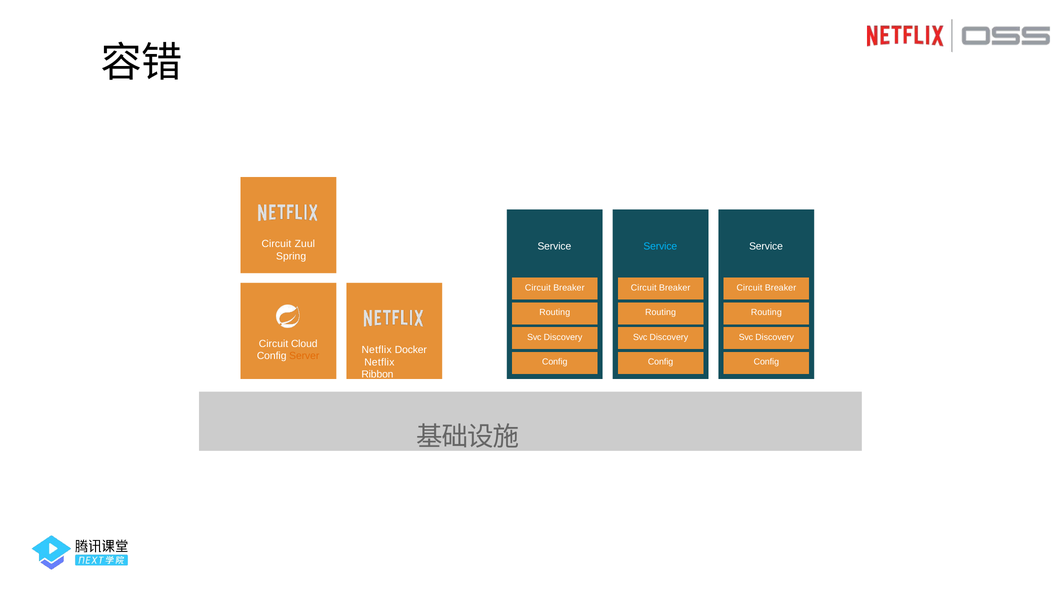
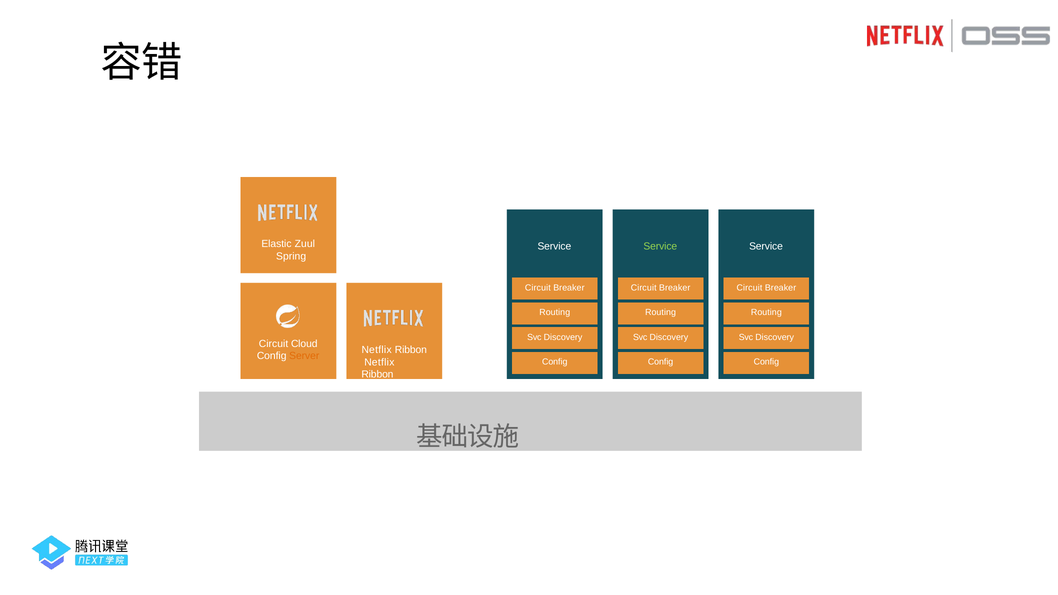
Circuit: Circuit -> Elastic (276, 244)
Service colour: light blue -> light green (660, 246)
Docker: Docker -> Ribbon (411, 350)
